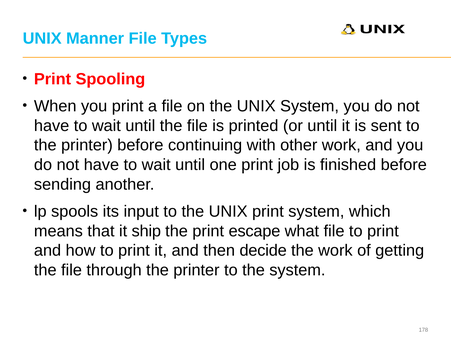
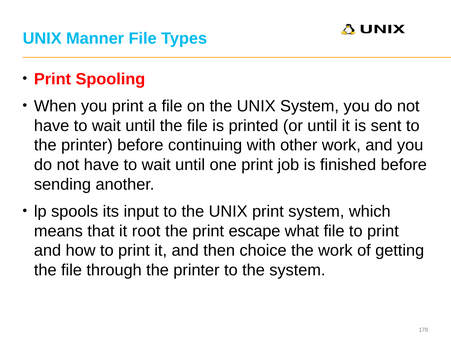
ship: ship -> root (146, 231)
decide: decide -> choice (263, 251)
